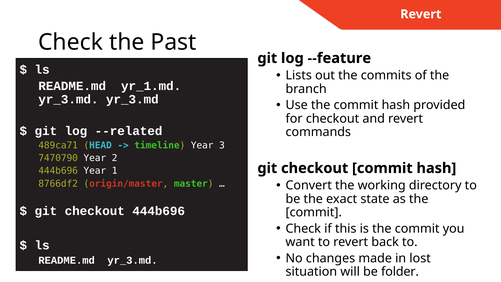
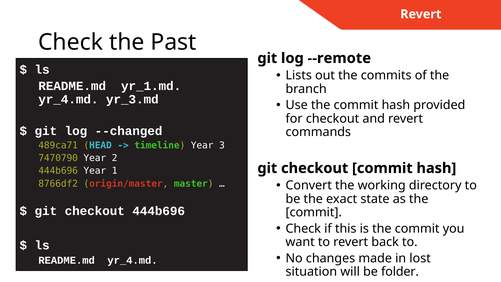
--feature: --feature -> --remote (339, 58)
yr_3.md: yr_3.md -> yr_4.md (68, 99)
--related: --related -> --changed (129, 131)
README.md yr_3.md: yr_3.md -> yr_4.md (132, 260)
